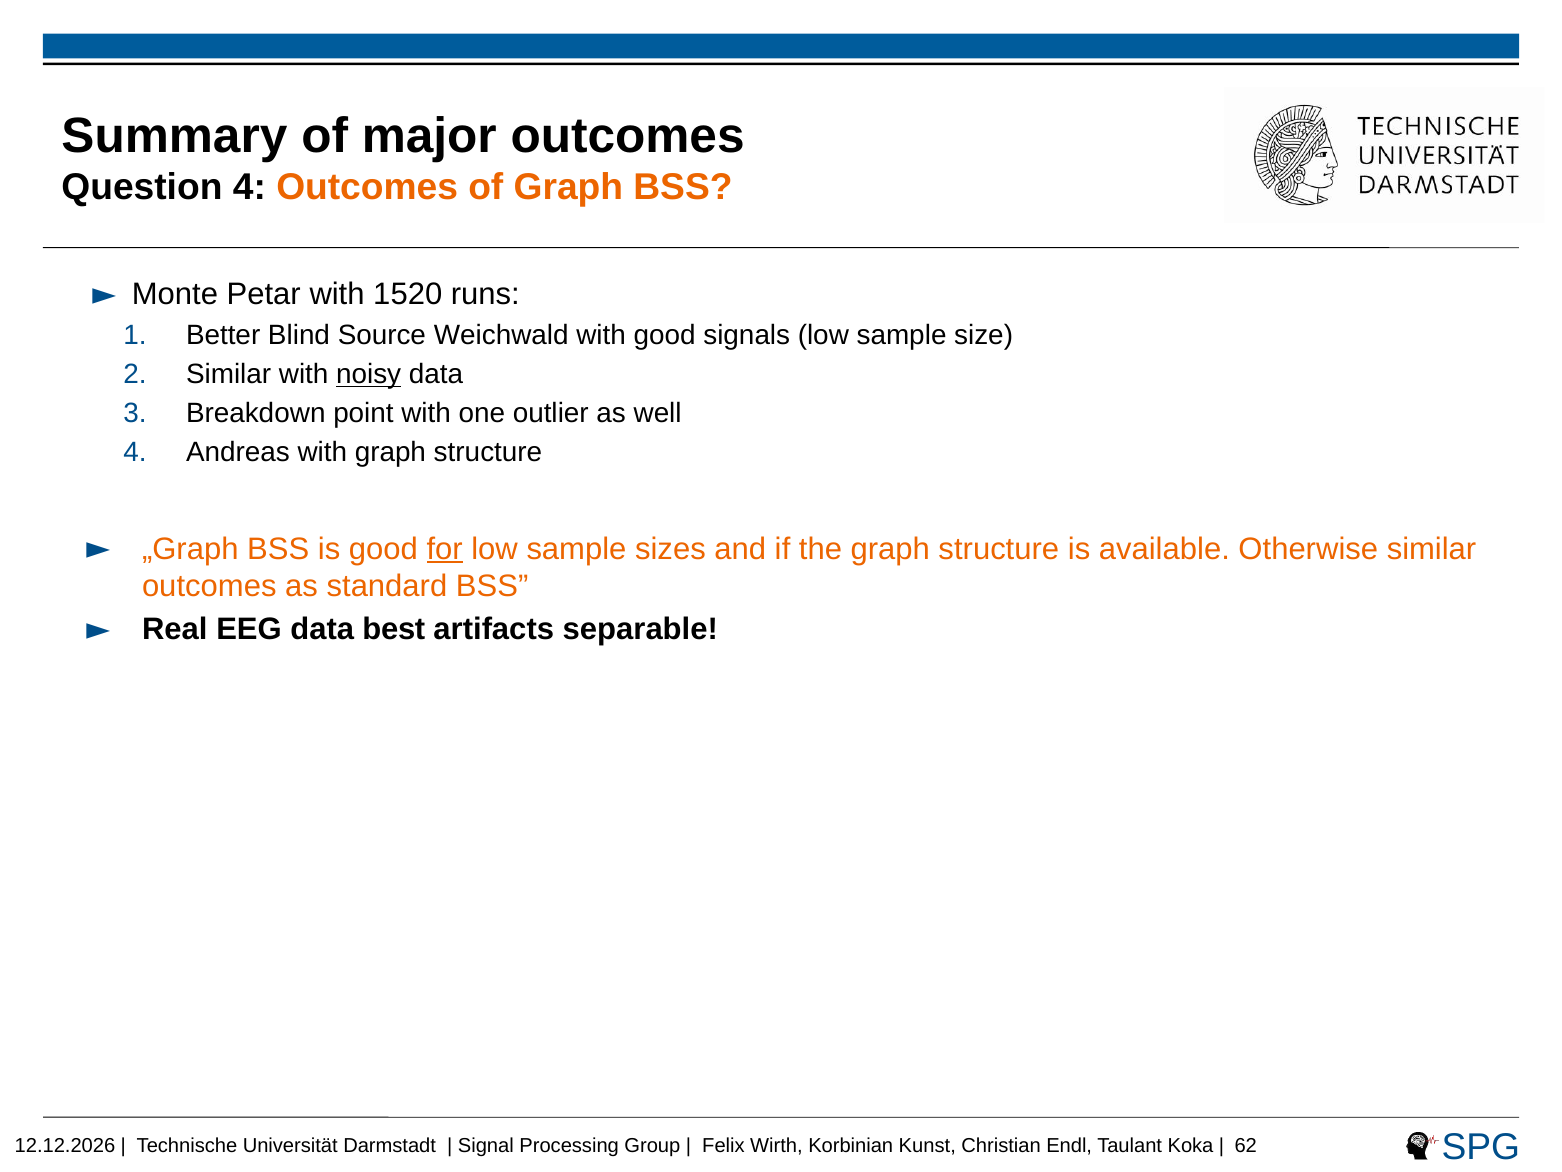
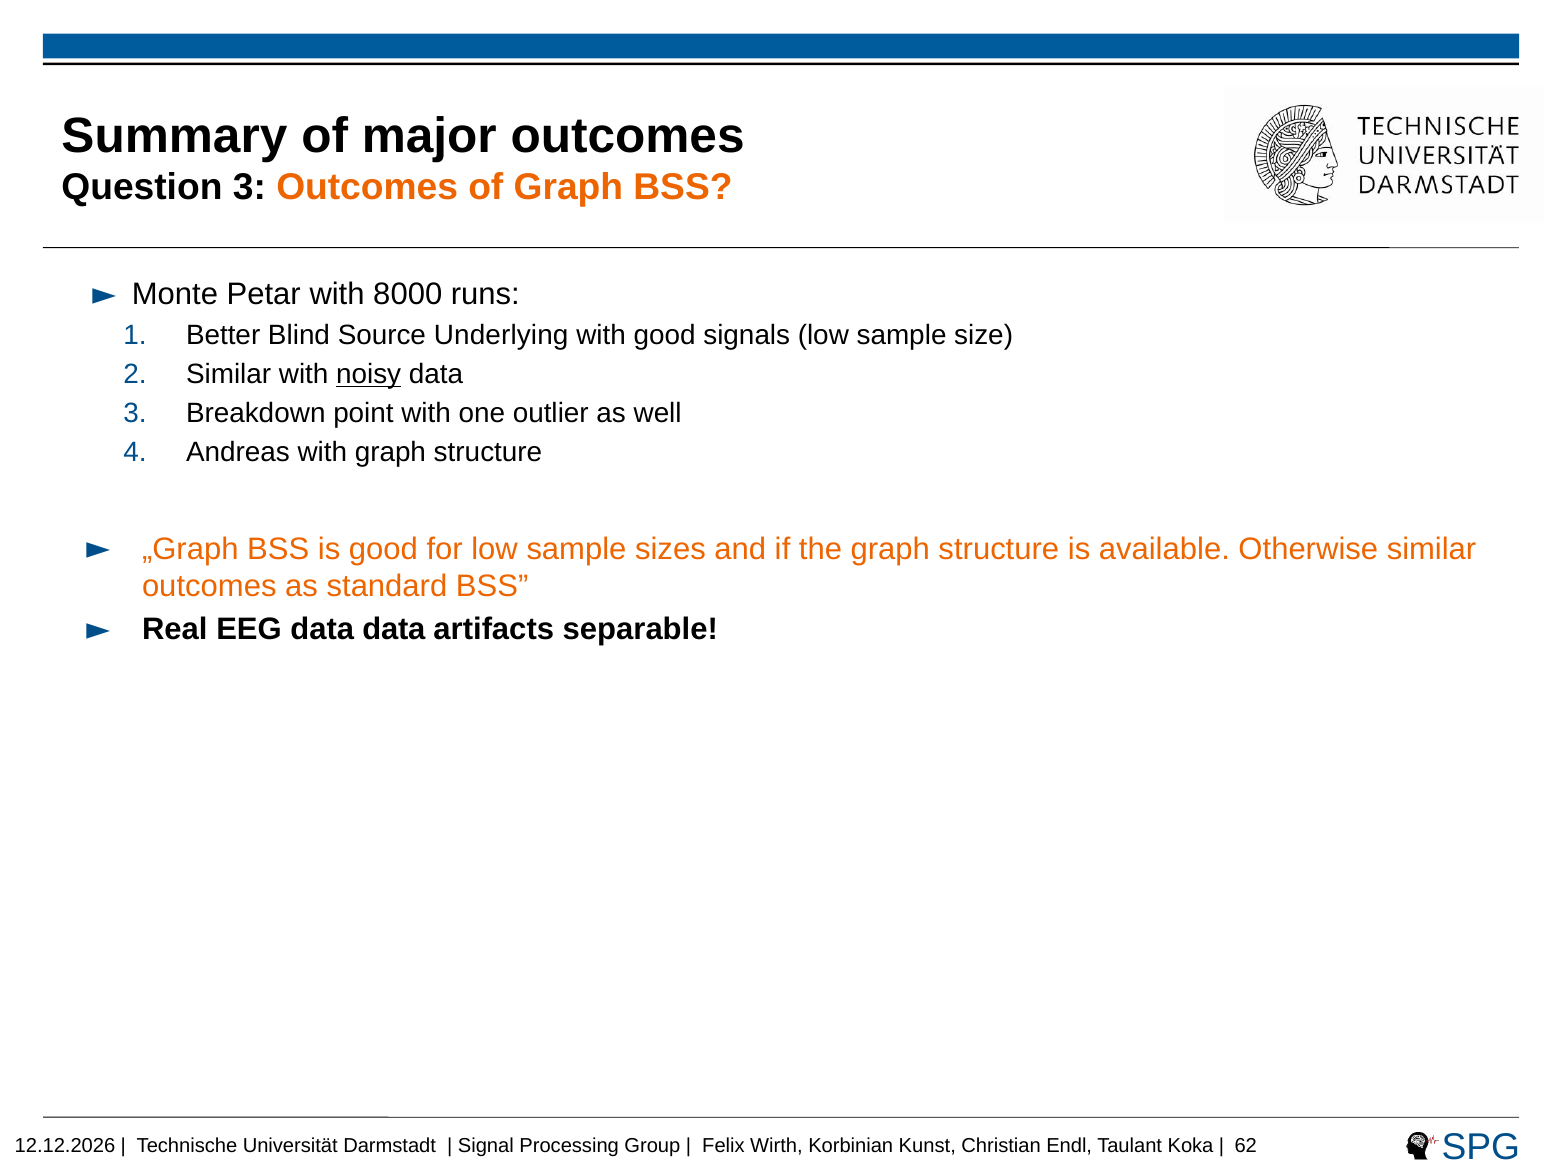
Question 4: 4 -> 3 (249, 188)
1520: 1520 -> 8000 (408, 294)
Weichwald: Weichwald -> Underlying (501, 335)
for underline: present -> none (445, 549)
data best: best -> data (394, 629)
